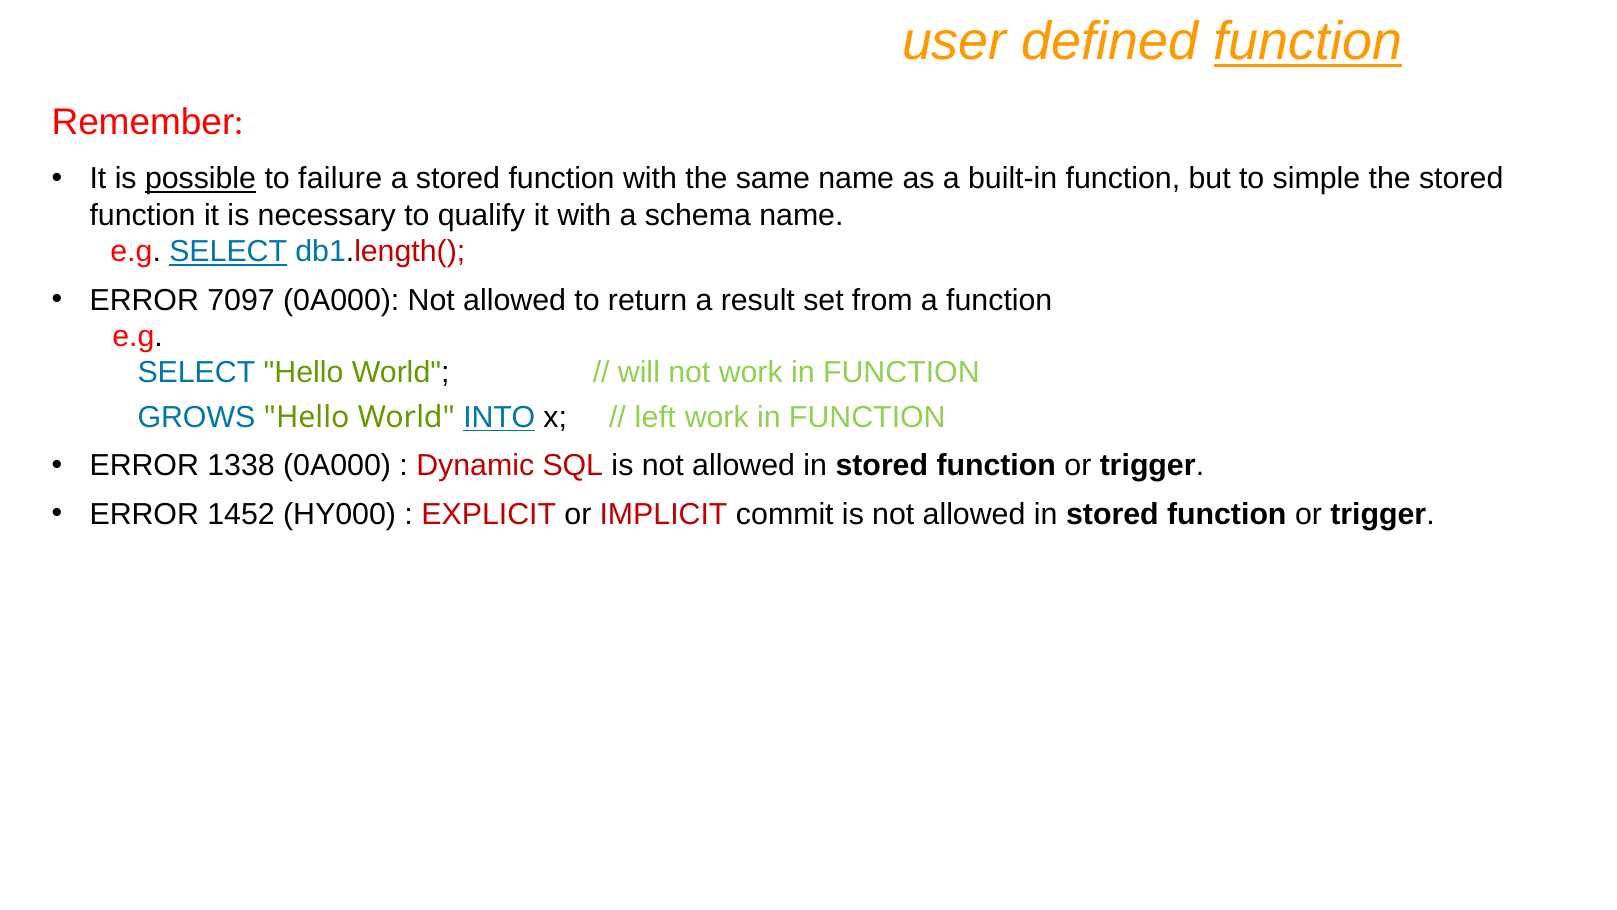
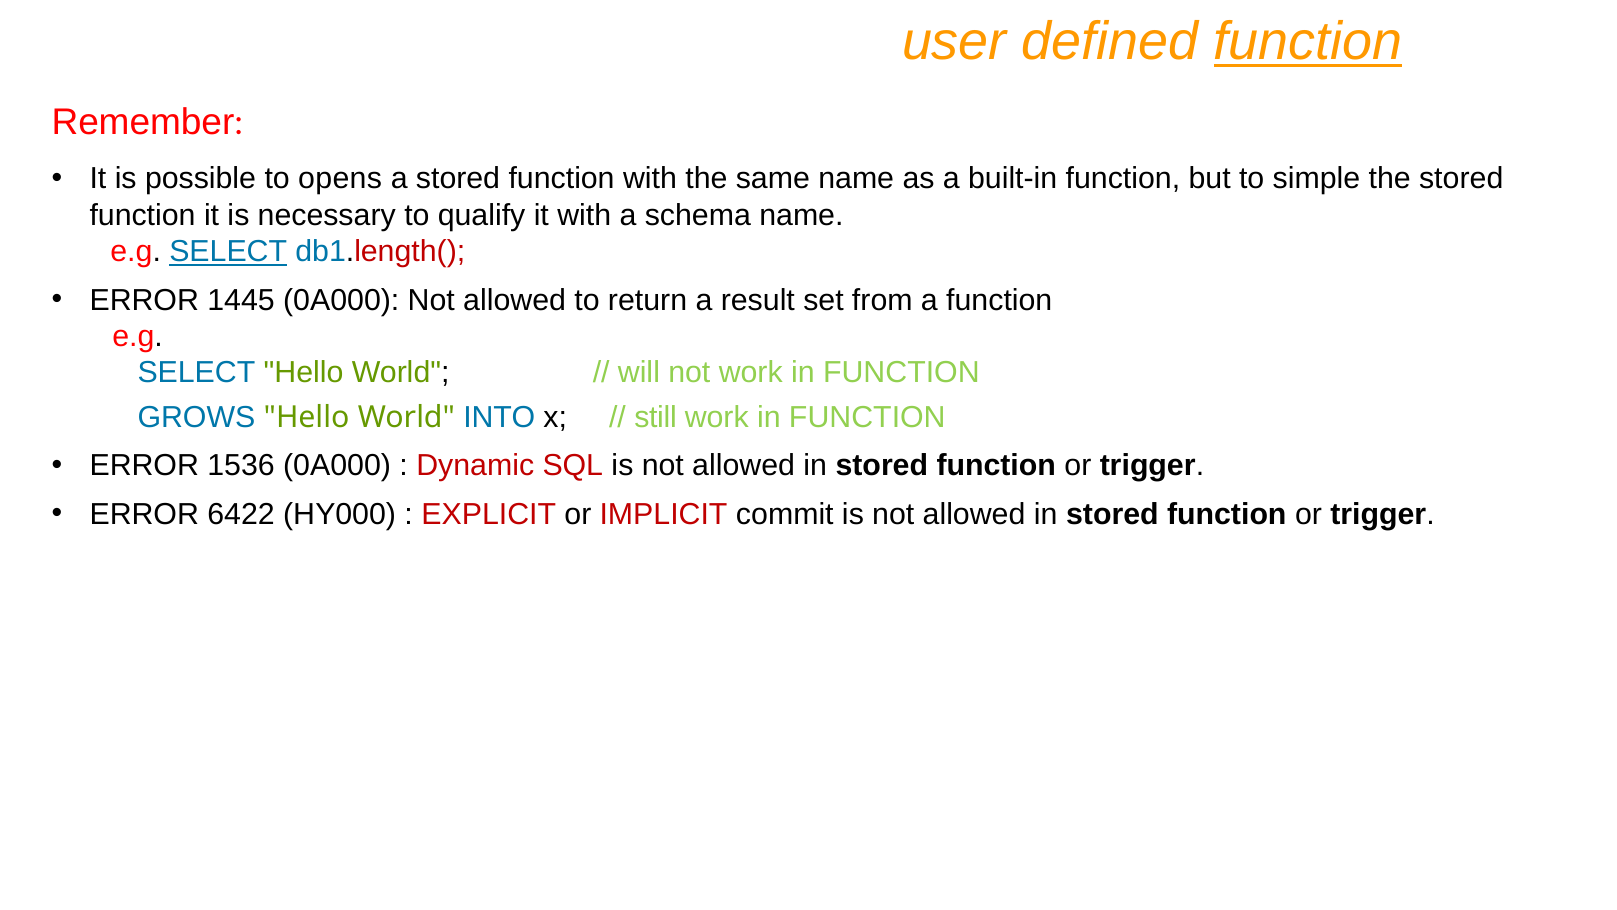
possible underline: present -> none (201, 179)
failure: failure -> opens (340, 179)
7097: 7097 -> 1445 (241, 300)
INTO underline: present -> none (499, 417)
left: left -> still (656, 417)
1338: 1338 -> 1536 (241, 466)
1452: 1452 -> 6422 (241, 514)
